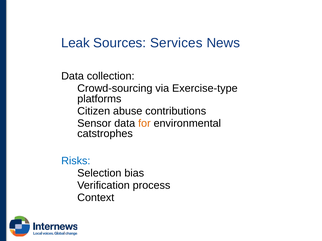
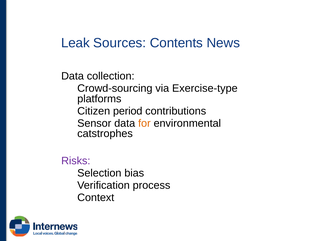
Services: Services -> Contents (176, 43)
abuse: abuse -> period (128, 111)
Risks colour: blue -> purple (76, 161)
